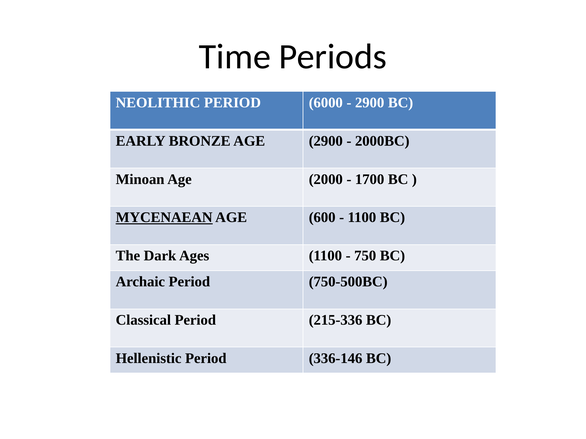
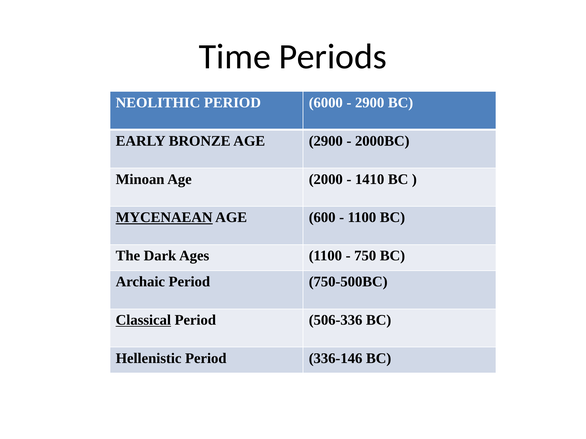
1700: 1700 -> 1410 (370, 179)
Classical underline: none -> present (143, 320)
215-336: 215-336 -> 506-336 (336, 320)
